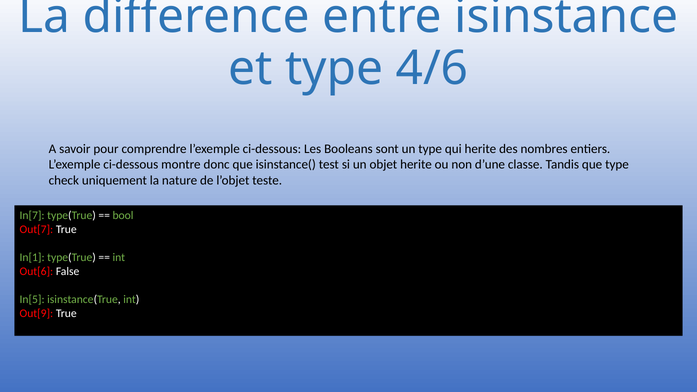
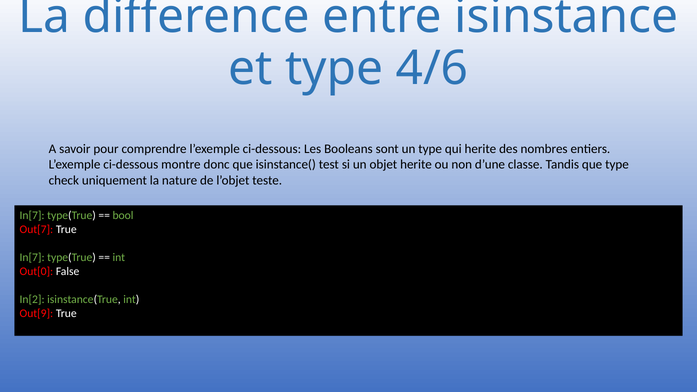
In[1: In[1 -> In[7 (32, 258)
Out[6: Out[6 -> Out[0 (36, 271)
In[5: In[5 -> In[2 (32, 299)
